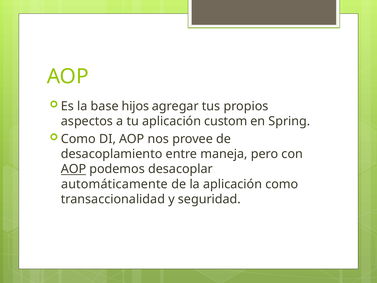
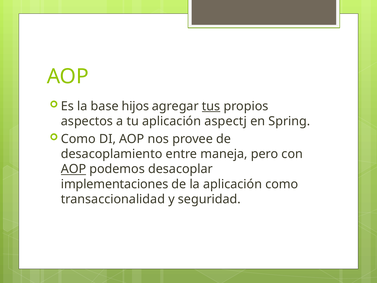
tus underline: none -> present (211, 106)
custom: custom -> aspectj (226, 121)
automáticamente: automáticamente -> implementaciones (115, 184)
